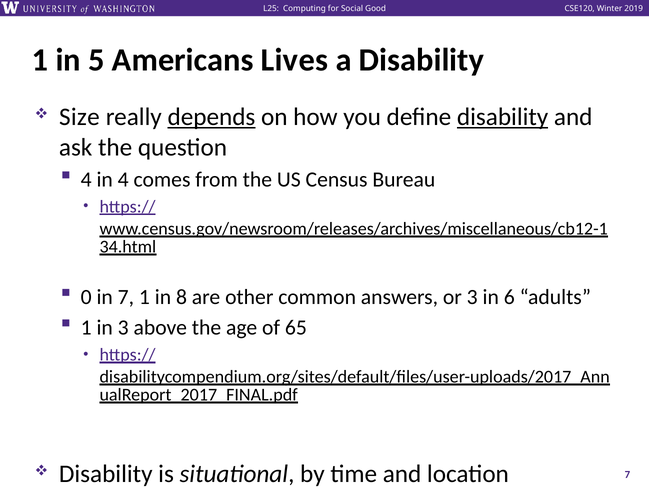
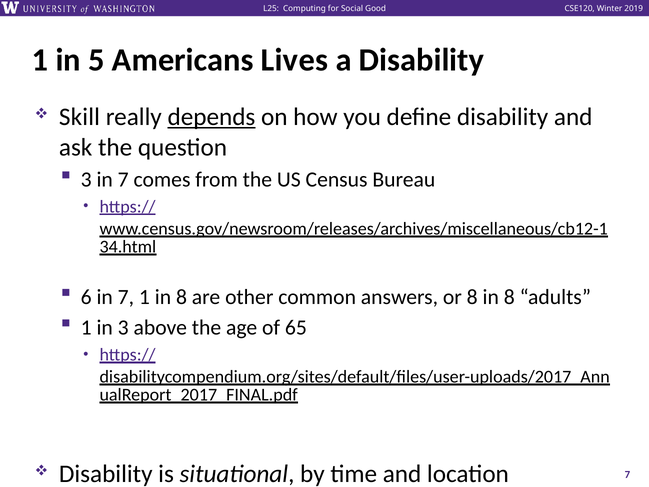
Size: Size -> Skill (79, 117)
disability underline: present -> none (503, 117)
4: 4 -> 3 (86, 179)
4: 4 -> 7 (123, 179)
0: 0 -> 6 (86, 297)
or 3: 3 -> 8 (472, 297)
6: 6 -> 8 (509, 297)
